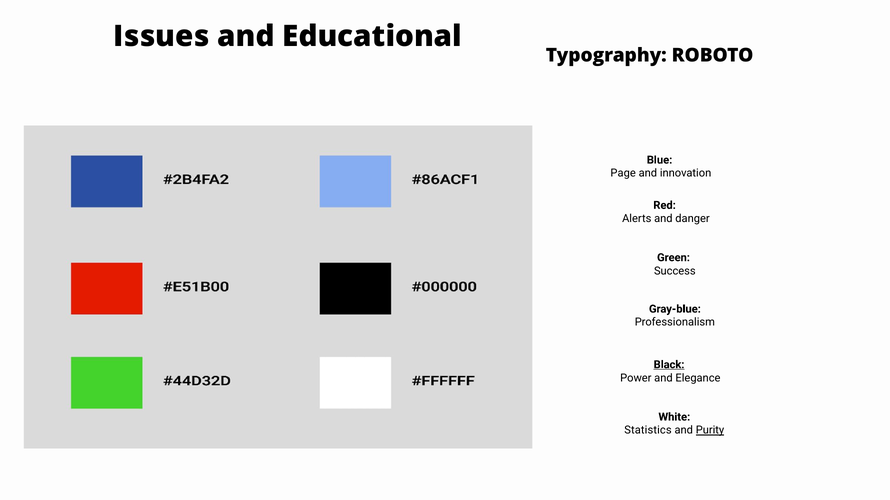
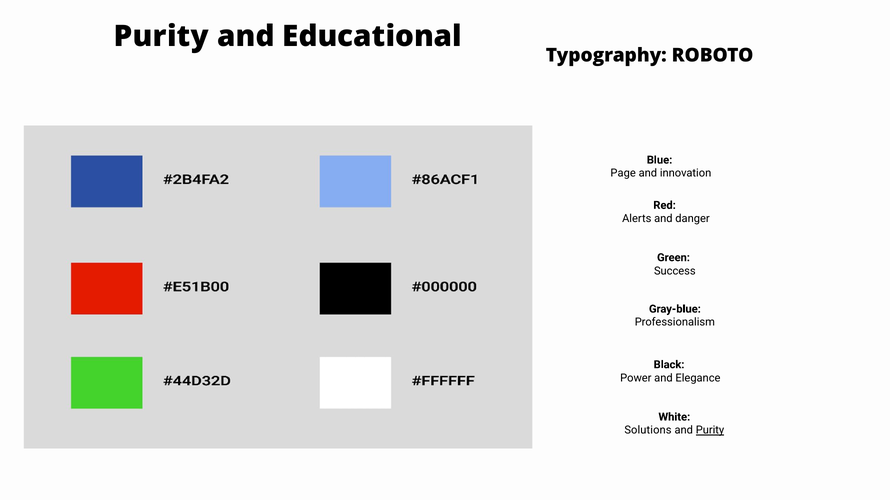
Issues: Issues -> Purity (161, 37)
Black underline: present -> none (669, 365)
Statistics: Statistics -> Solutions (648, 431)
